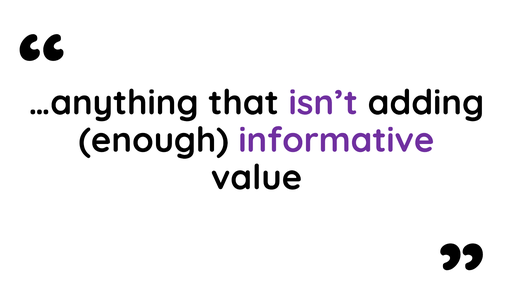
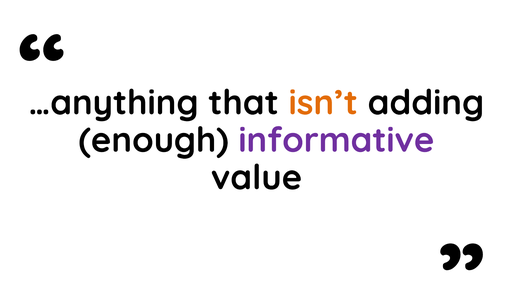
isn’t colour: purple -> orange (323, 103)
